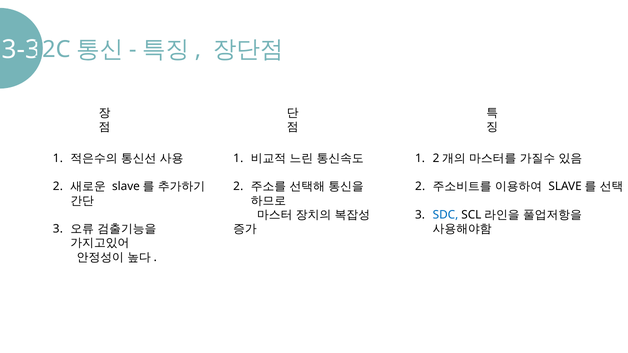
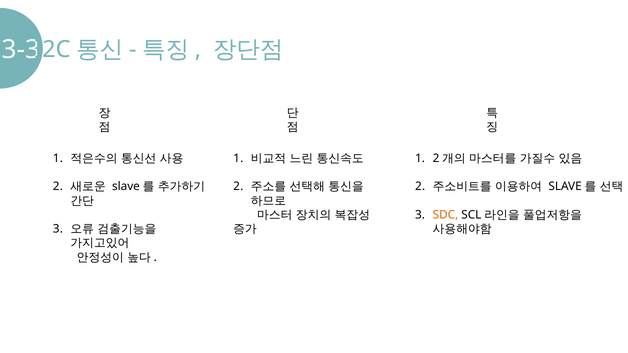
SDC colour: blue -> orange (446, 215)
